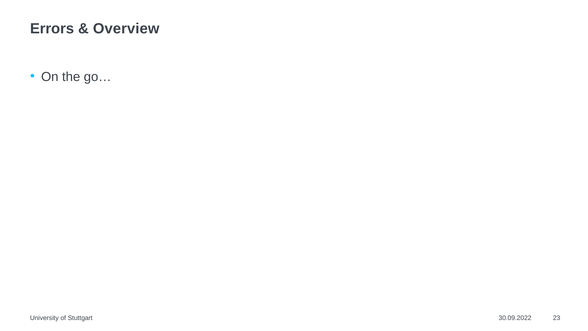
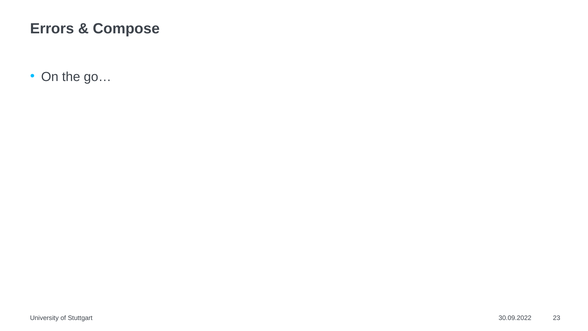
Overview: Overview -> Compose (126, 29)
